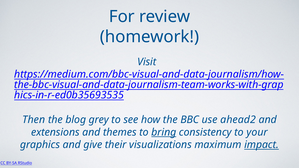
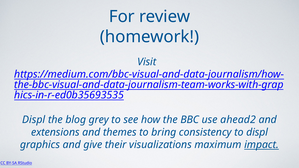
Then: Then -> Displ (34, 120)
bring underline: present -> none (164, 132)
to your: your -> displ (257, 132)
